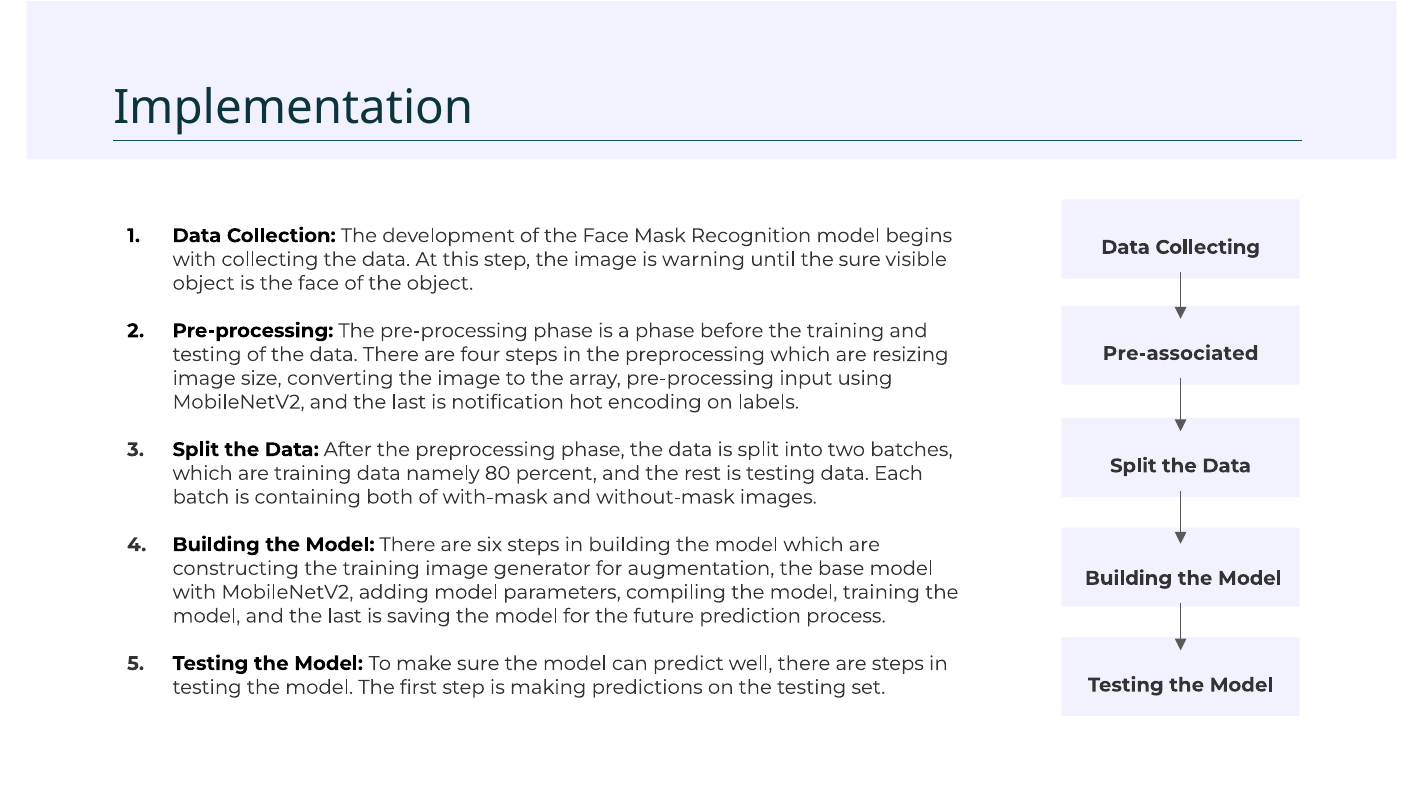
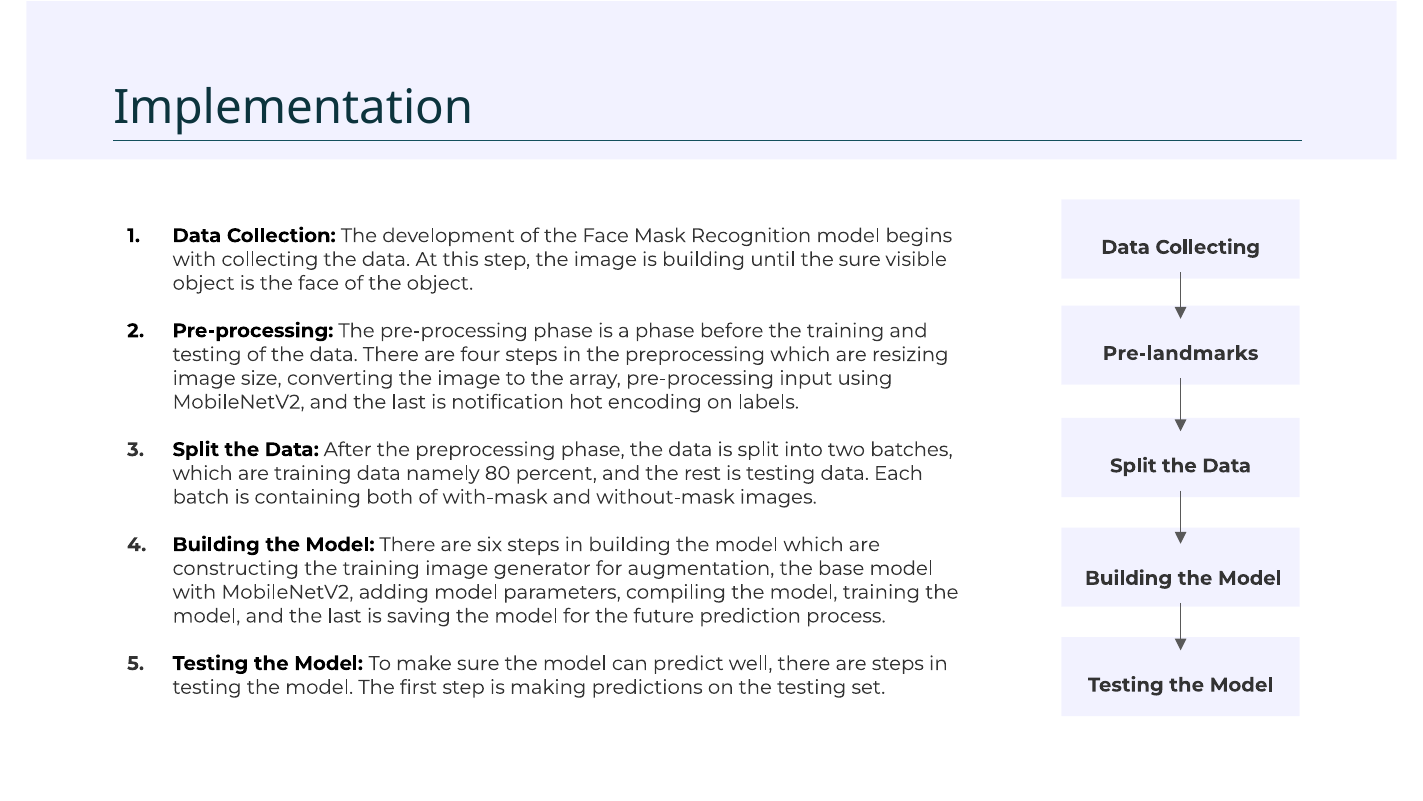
is warning: warning -> building (704, 259)
Pre-associated: Pre-associated -> Pre-landmarks (1181, 353)
